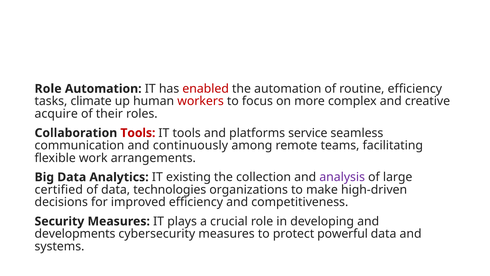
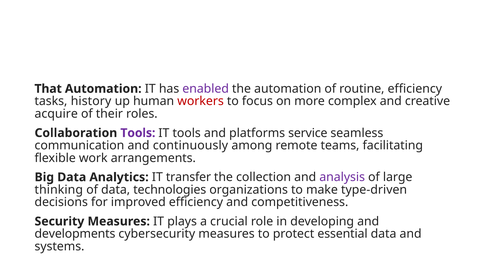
Role: Role -> That (48, 89)
enabled colour: red -> purple (206, 89)
climate: climate -> history (91, 101)
Tools colour: red -> purple (138, 133)
existing: existing -> transfer (189, 177)
certified: certified -> thinking (59, 189)
high-driven: high-driven -> type-driven (374, 189)
powerful: powerful -> essential (343, 234)
